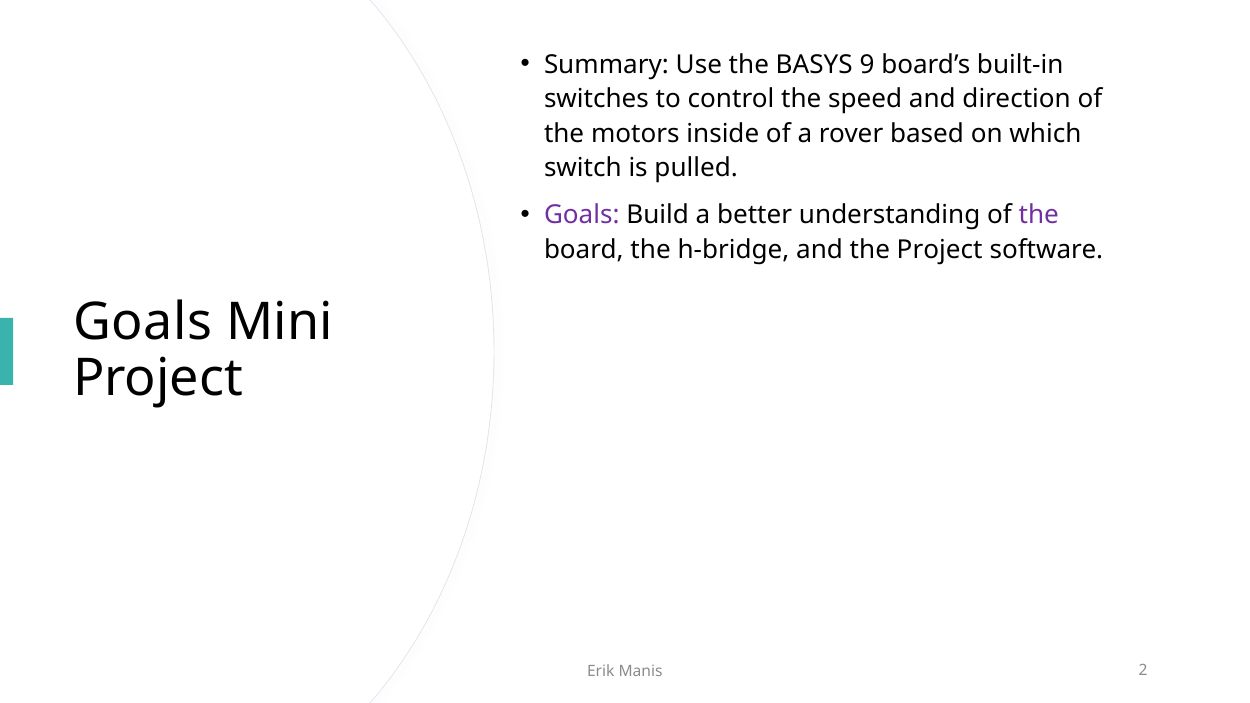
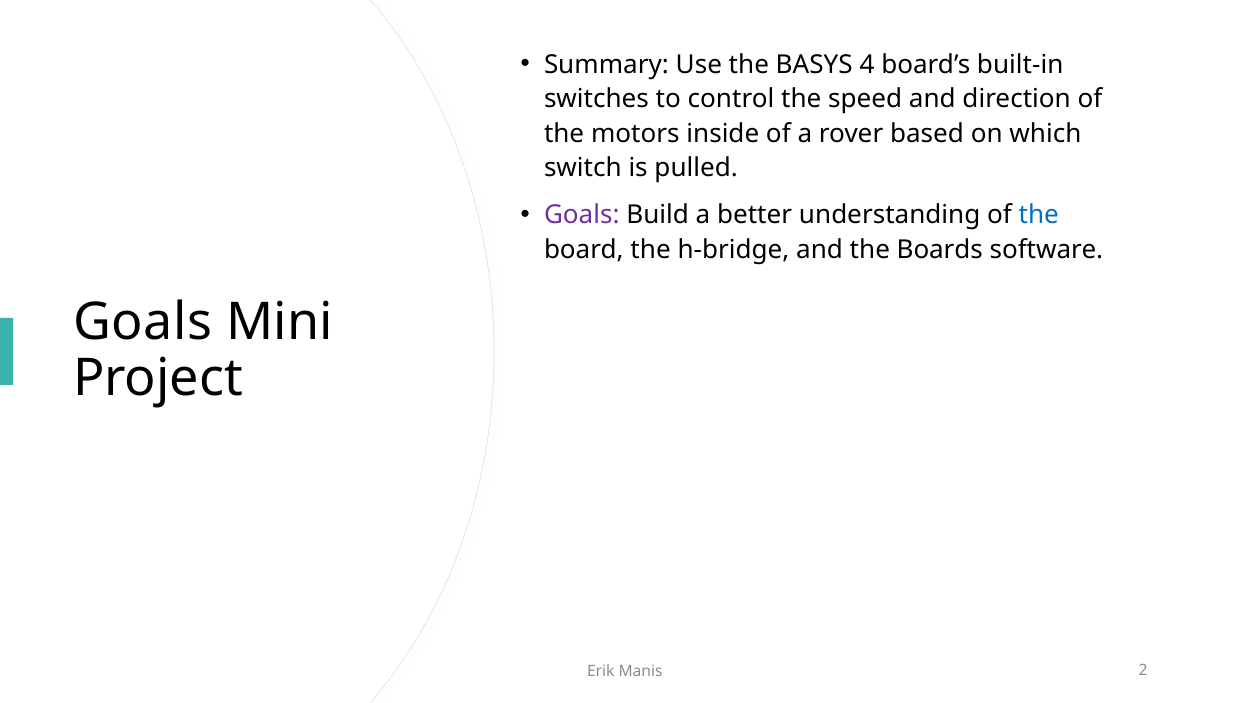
9: 9 -> 4 (867, 65)
the colour: purple -> blue (1039, 215)
the Project: Project -> Boards (940, 250)
